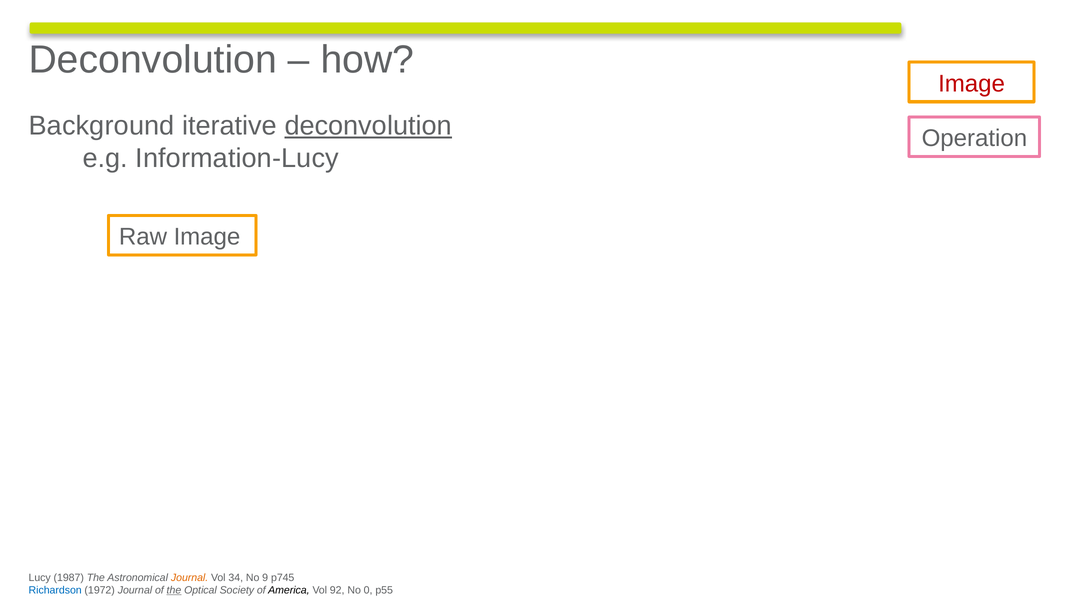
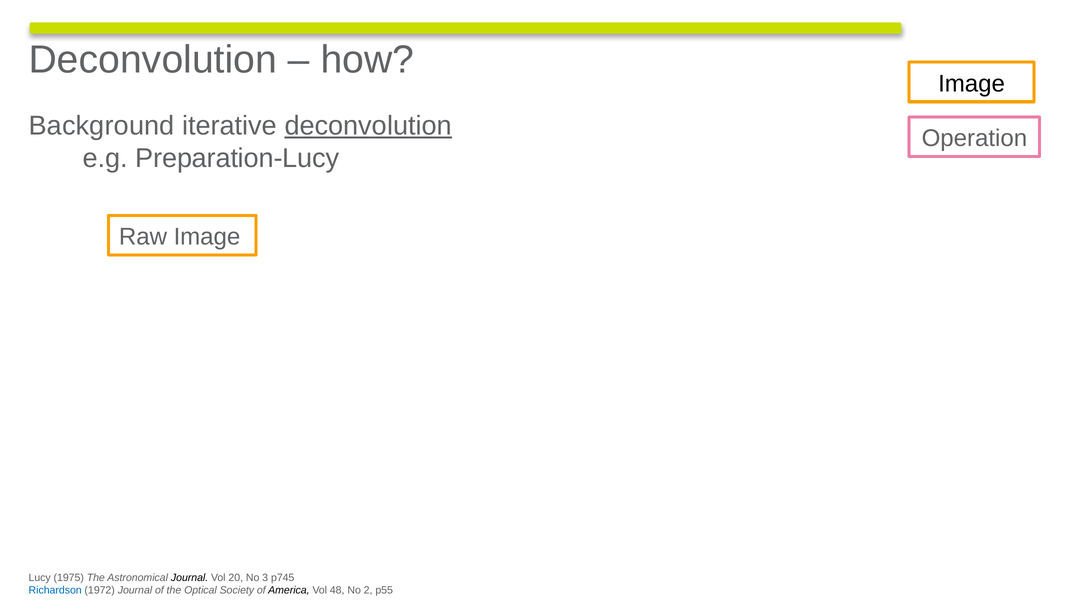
Image colour: red -> black (972, 84)
Information-Lucy: Information-Lucy -> Preparation-Lucy (237, 158)
1987: 1987 -> 1975 (69, 577)
Journal colour: orange -> black (190, 577)
34: 34 -> 20 (236, 577)
9: 9 -> 3 (265, 577)
the underline: present -> none (174, 590)
92: 92 -> 48 (337, 590)
0: 0 -> 2 (368, 590)
